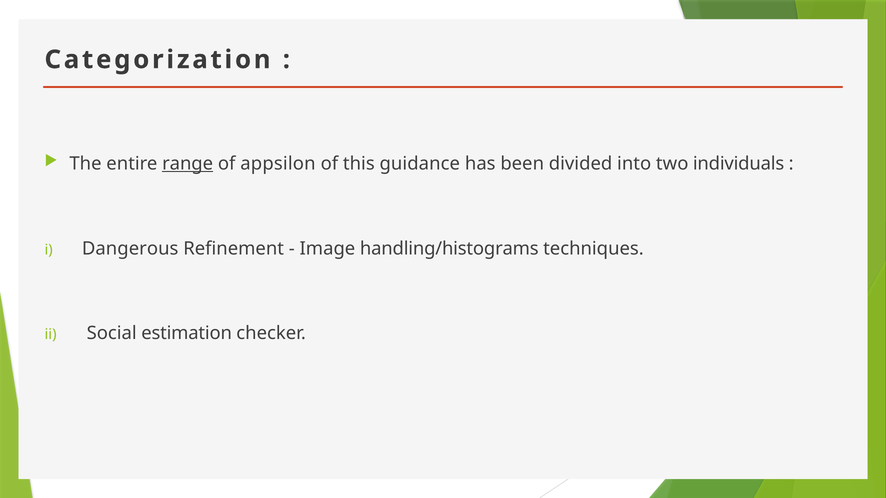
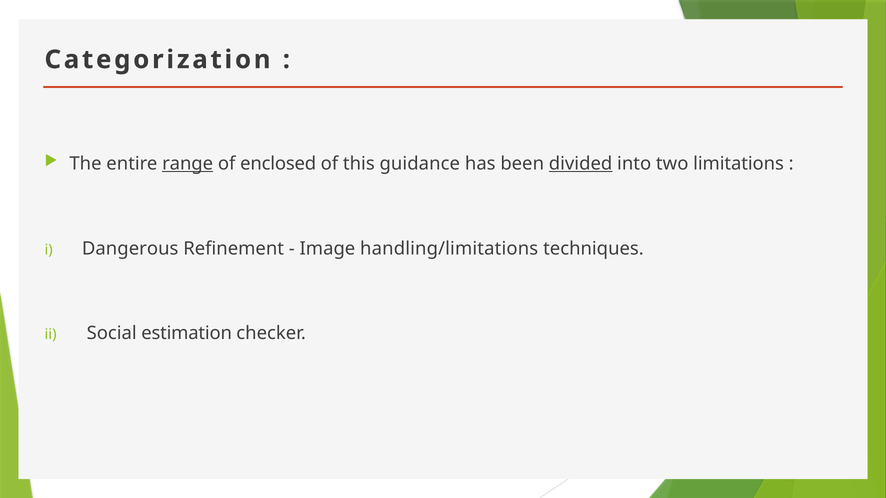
appsilon: appsilon -> enclosed (278, 164)
divided underline: none -> present (581, 164)
individuals: individuals -> limitations (739, 164)
handling/histograms: handling/histograms -> handling/limitations (449, 249)
